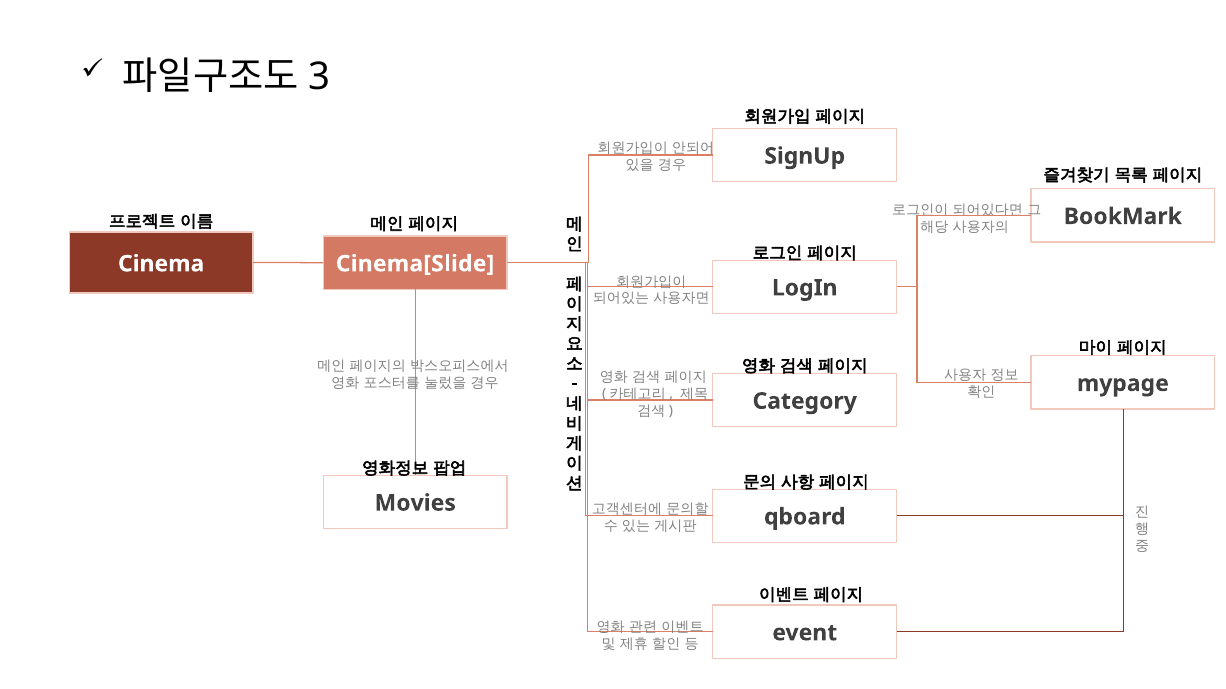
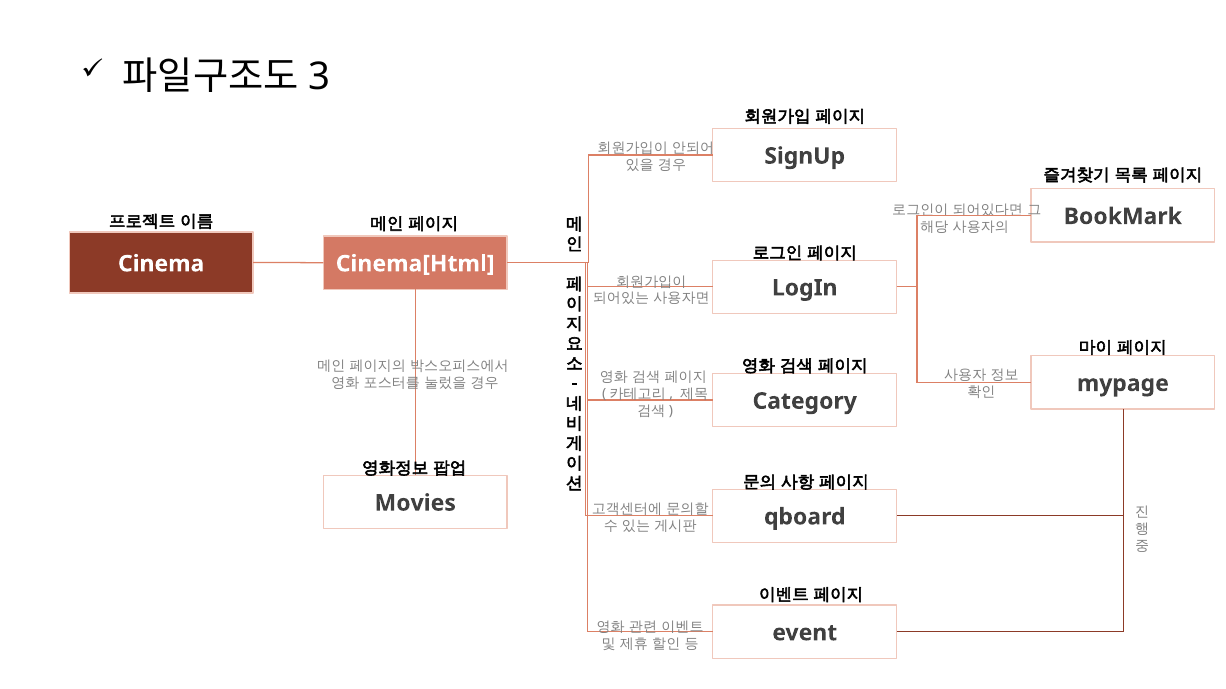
Cinema[Slide: Cinema[Slide -> Cinema[Html (415, 264)
